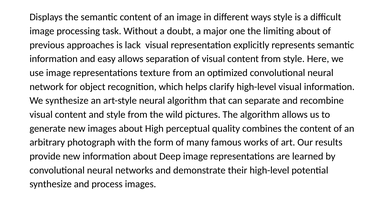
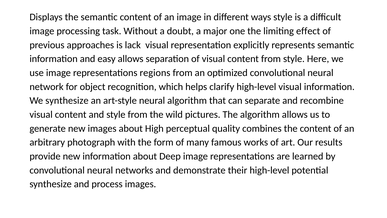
limiting about: about -> effect (308, 31)
texture: texture -> regions (155, 73)
